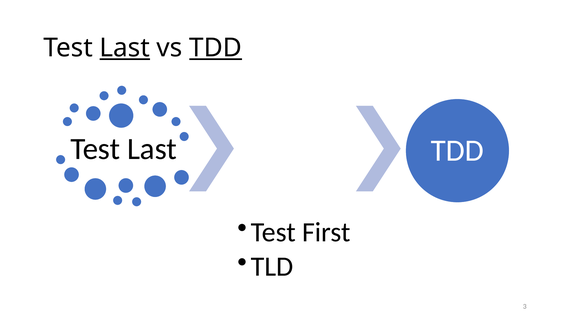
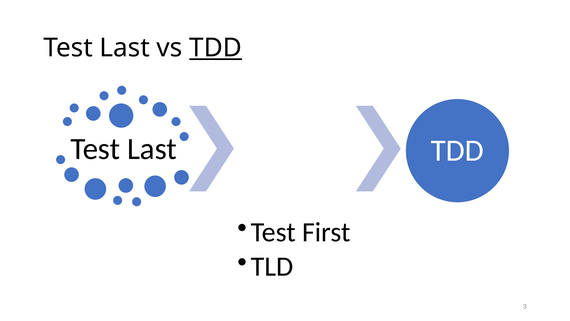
Last underline: present -> none (125, 48)
